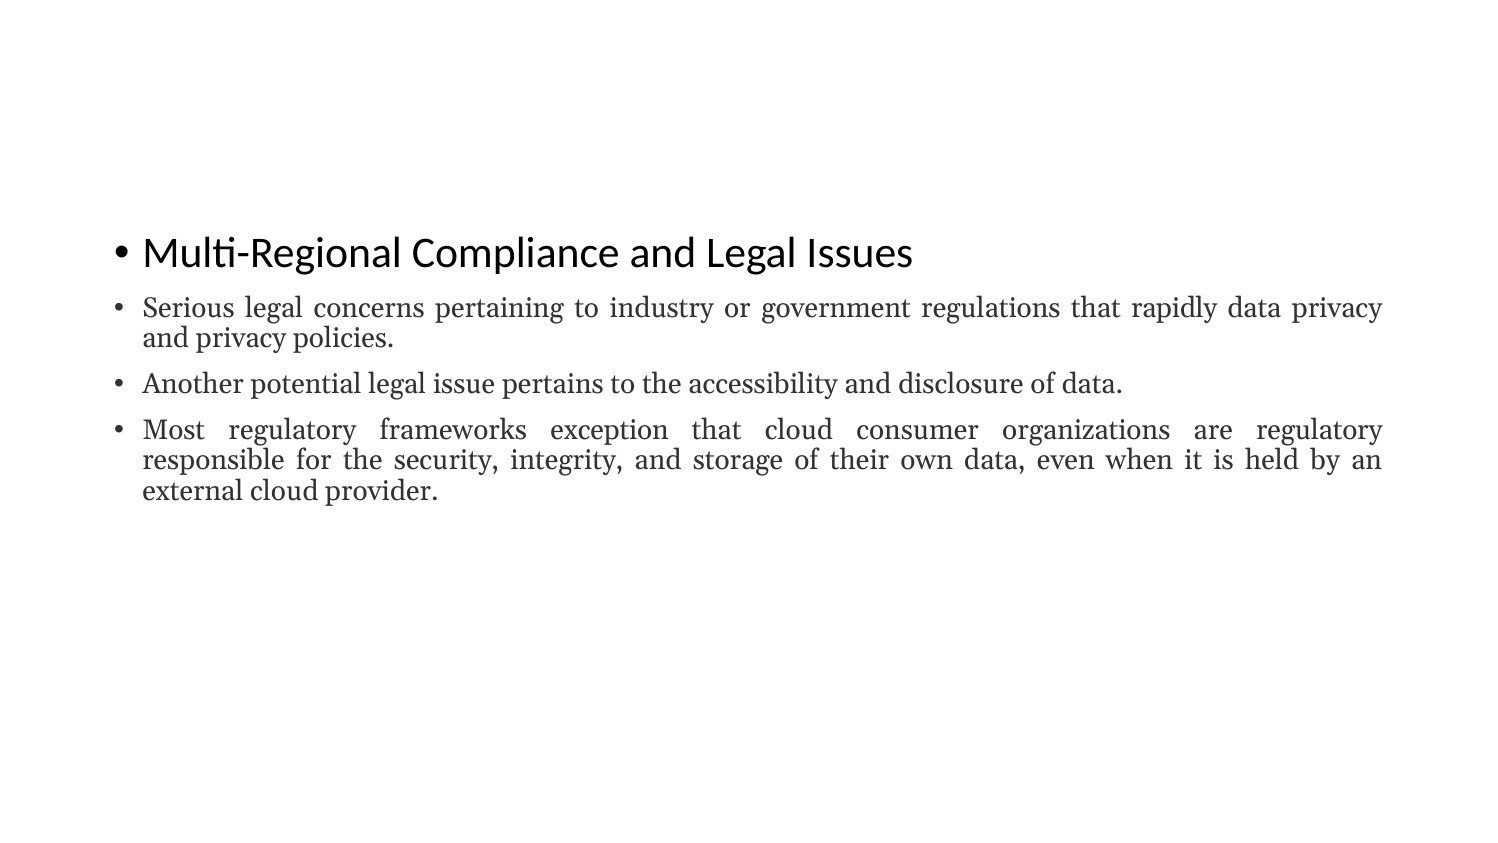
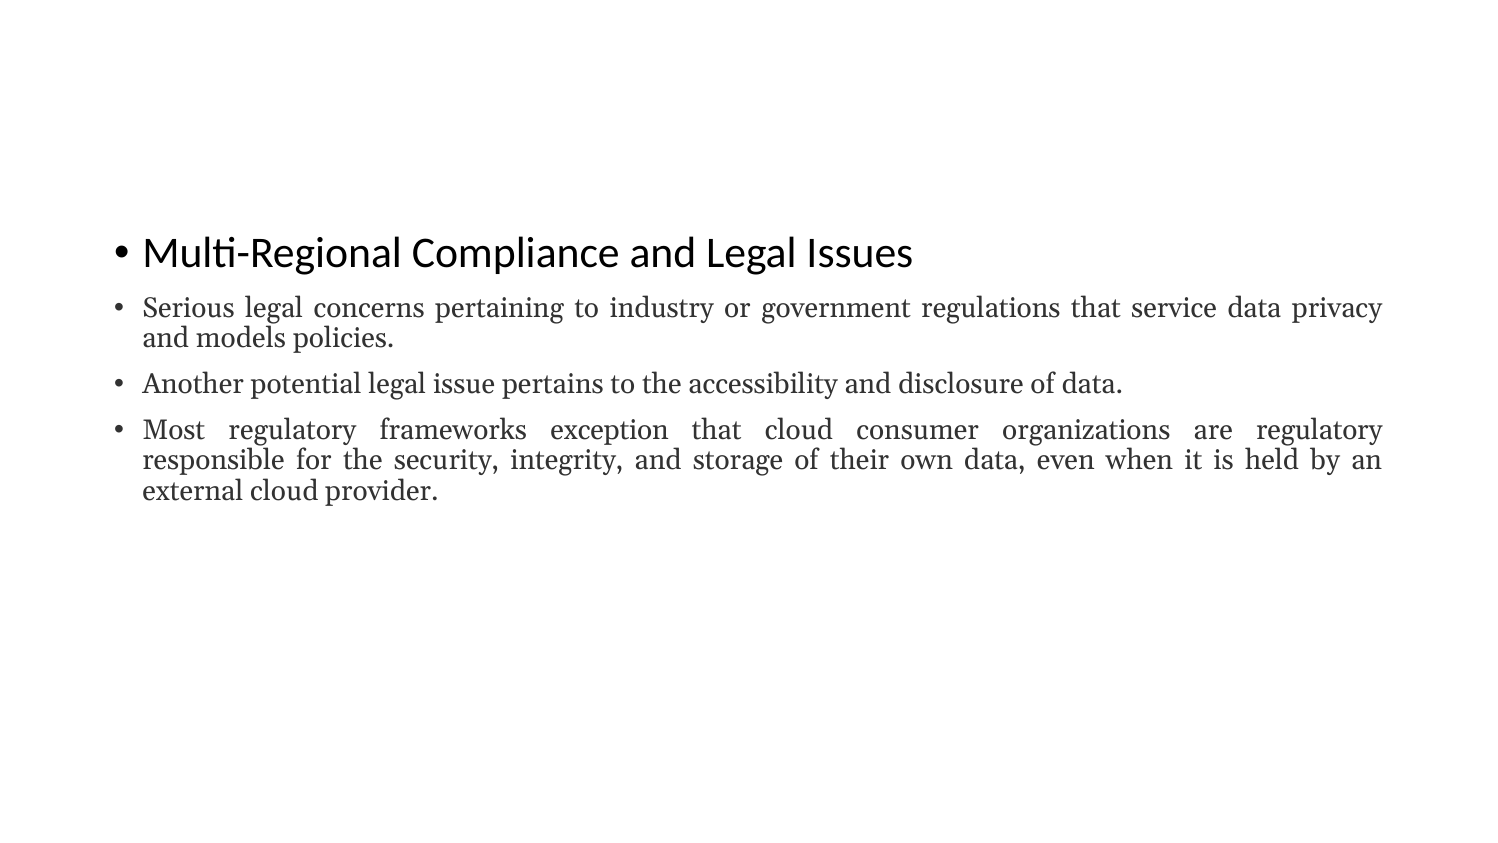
rapidly: rapidly -> service (1174, 308)
and privacy: privacy -> models (241, 338)
